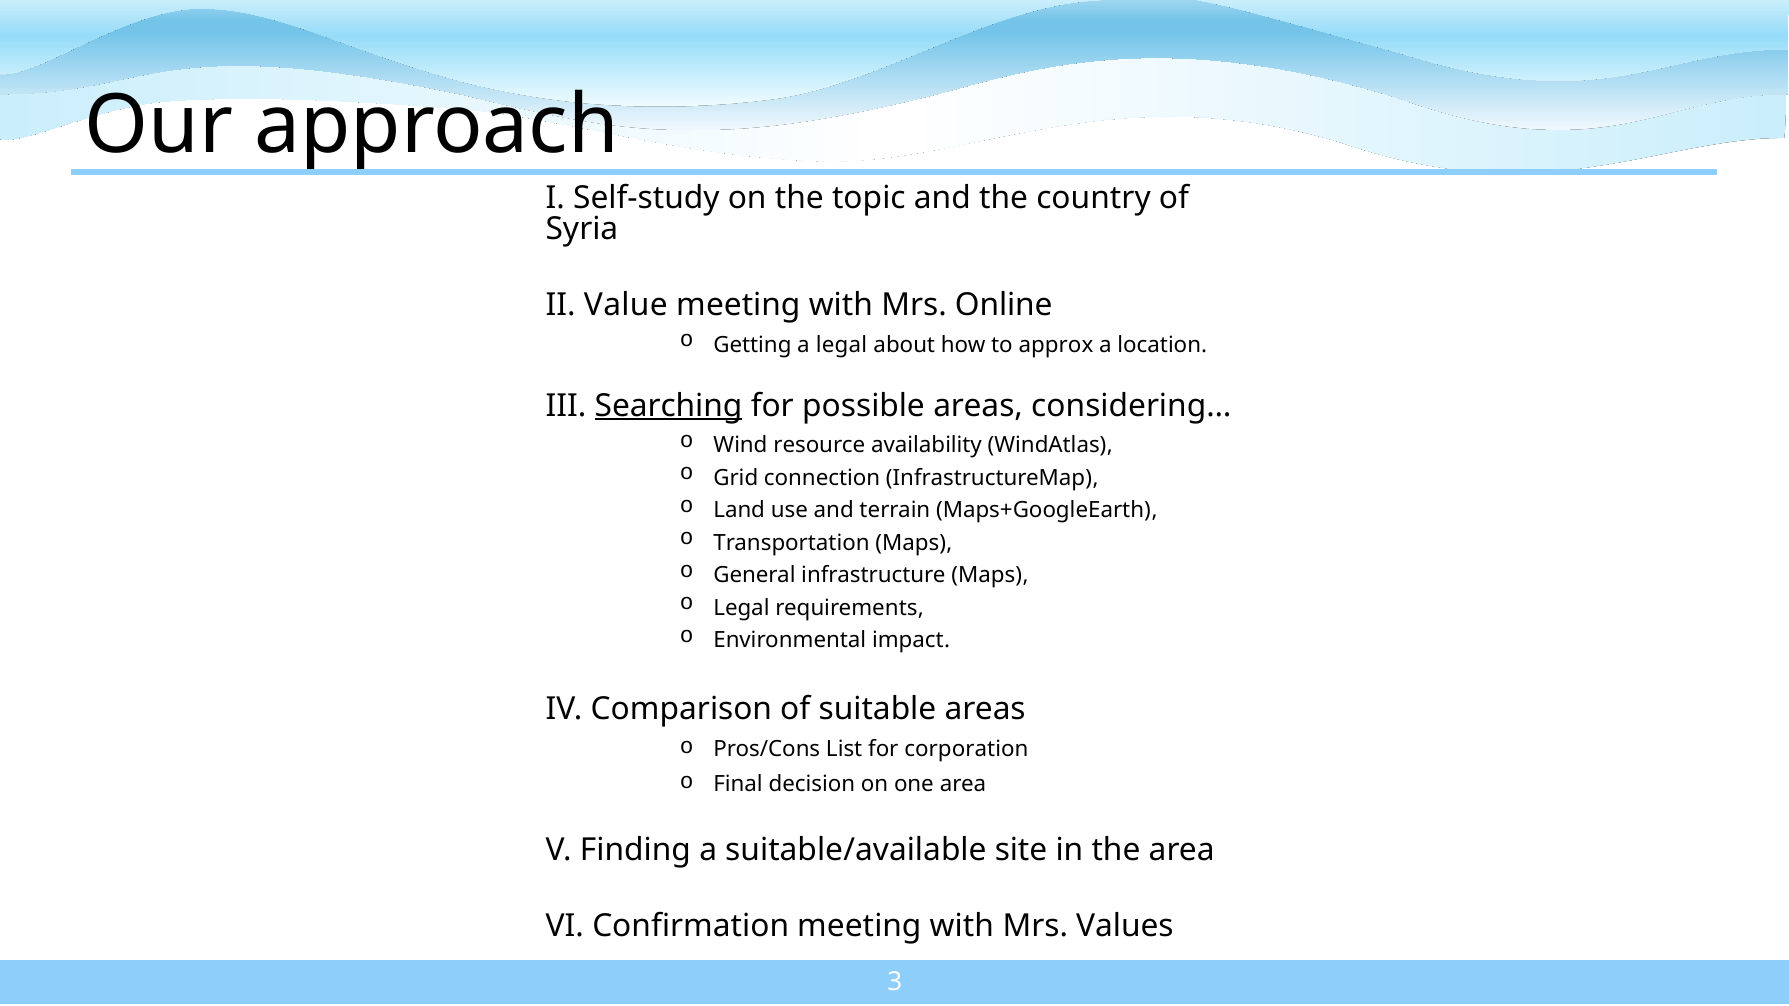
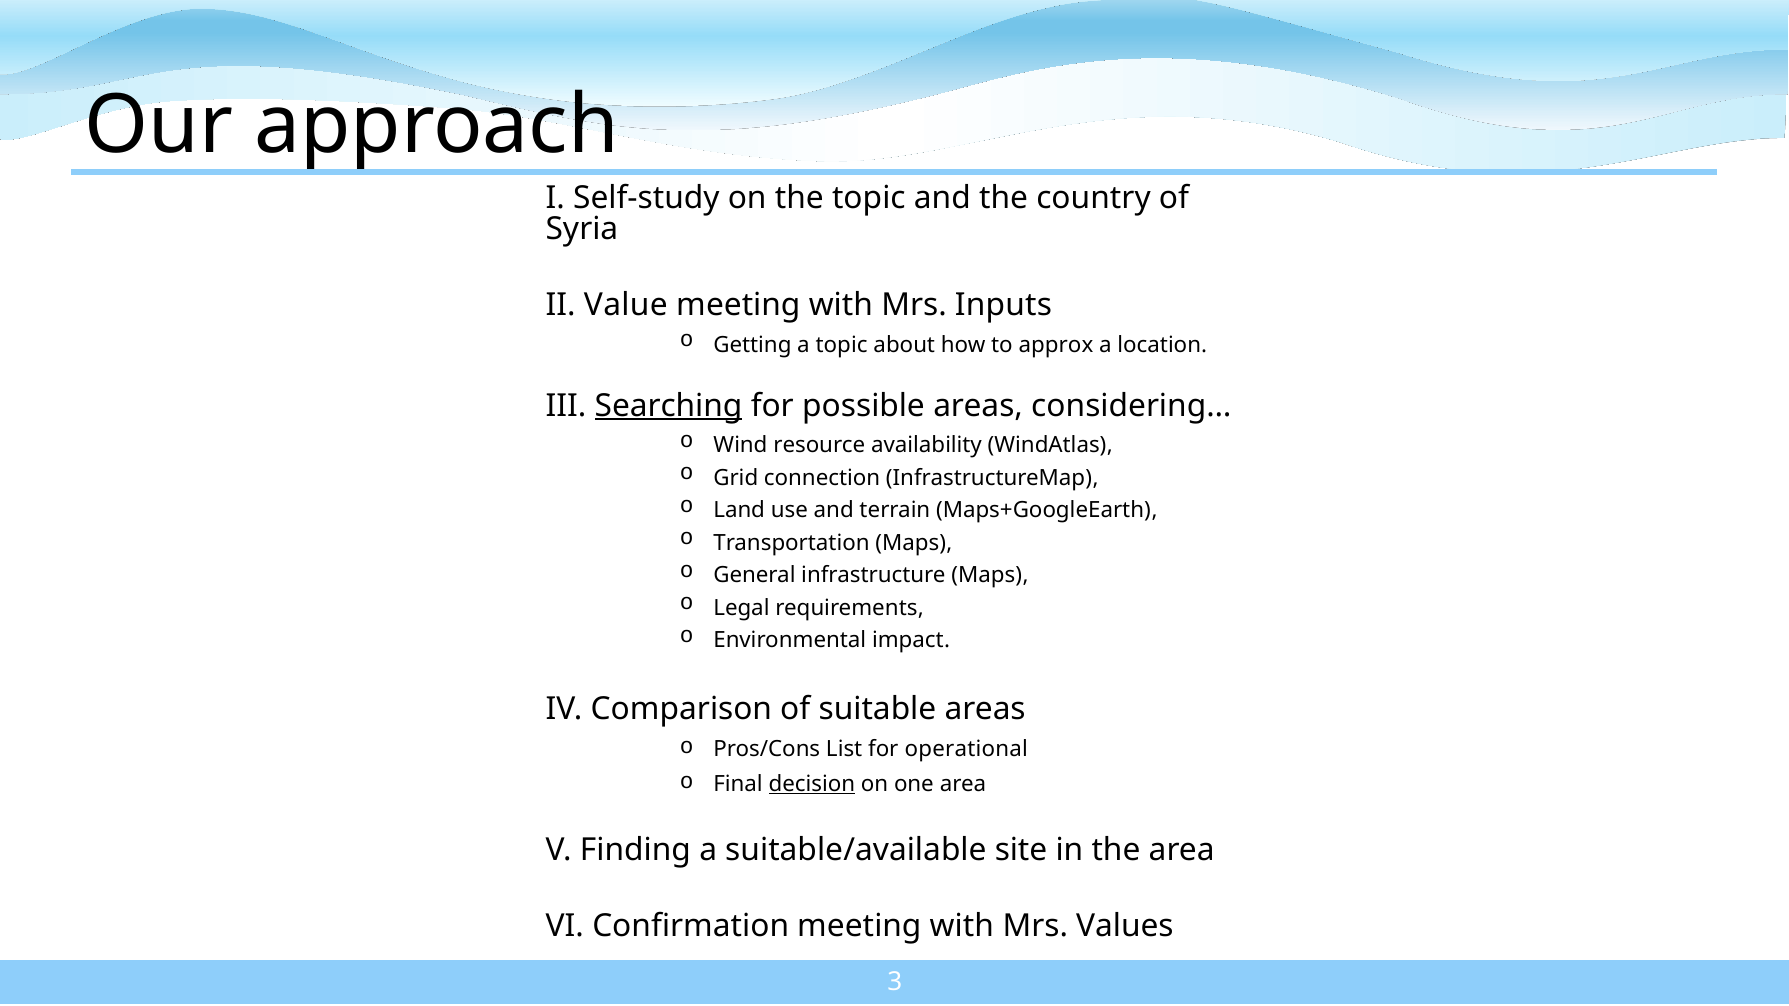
Online: Online -> Inputs (1003, 305)
a legal: legal -> topic (842, 345)
corporation: corporation -> operational (966, 749)
decision underline: none -> present (812, 784)
